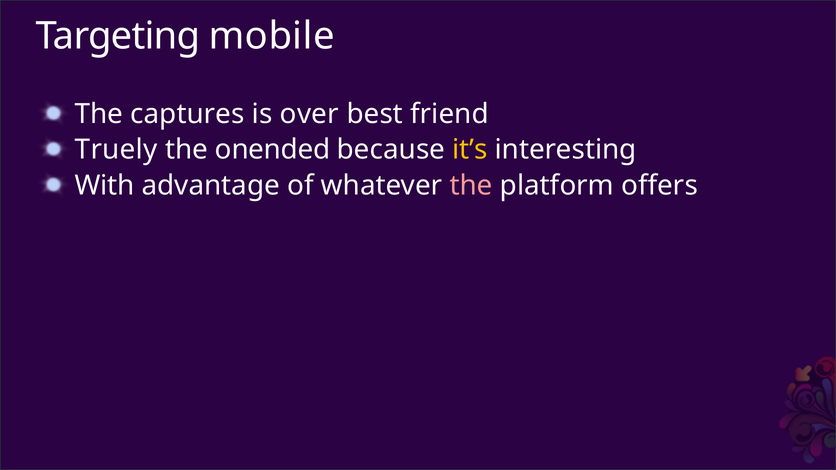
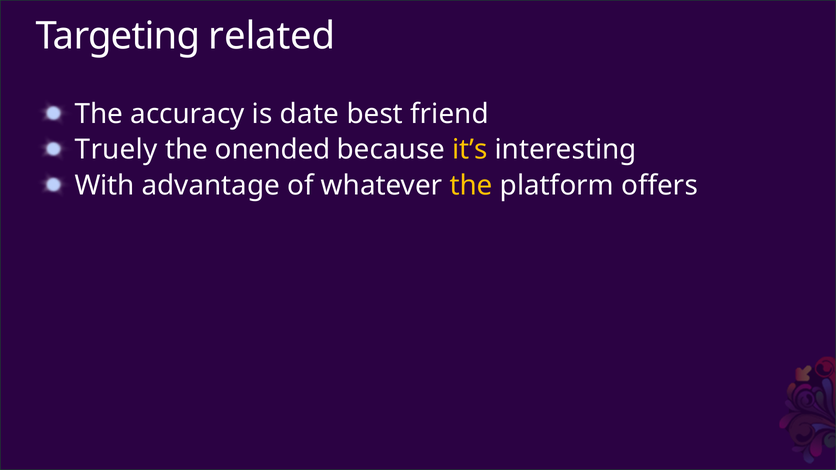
mobile: mobile -> related (272, 36)
captures: captures -> accuracy (188, 114)
over: over -> date (309, 114)
the colour: pink -> yellow (471, 186)
